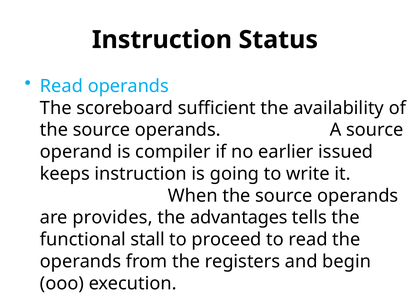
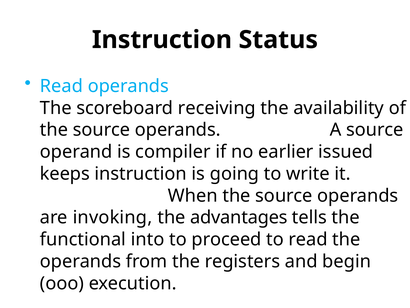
sufficient: sufficient -> receiving (217, 108)
provides: provides -> invoking (112, 217)
stall: stall -> into (148, 239)
